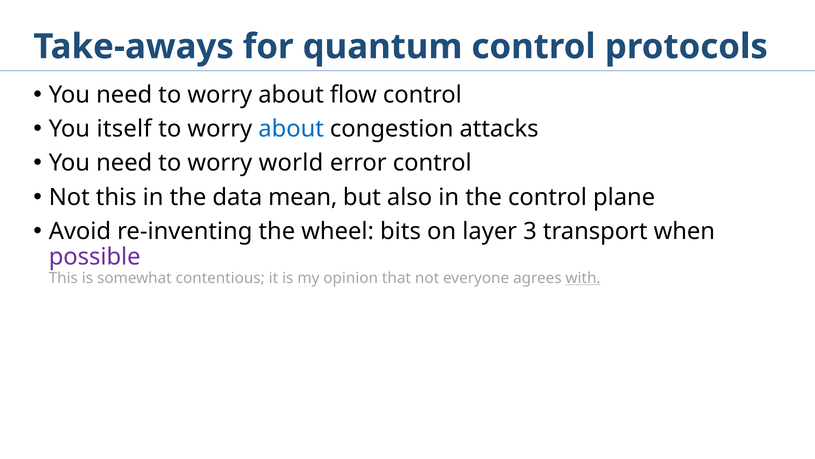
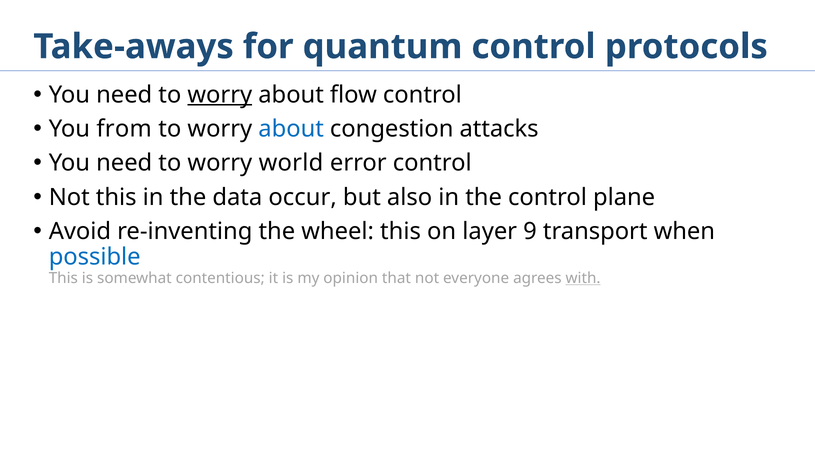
worry underline: none -> present (220, 95)
itself: itself -> from (124, 129)
mean: mean -> occur (303, 197)
wheel bits: bits -> this (400, 231)
3: 3 -> 9 (530, 231)
possible colour: purple -> blue (95, 257)
